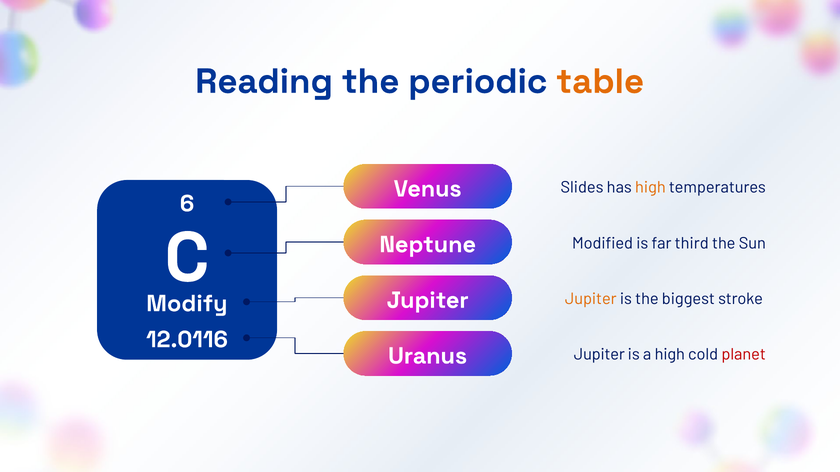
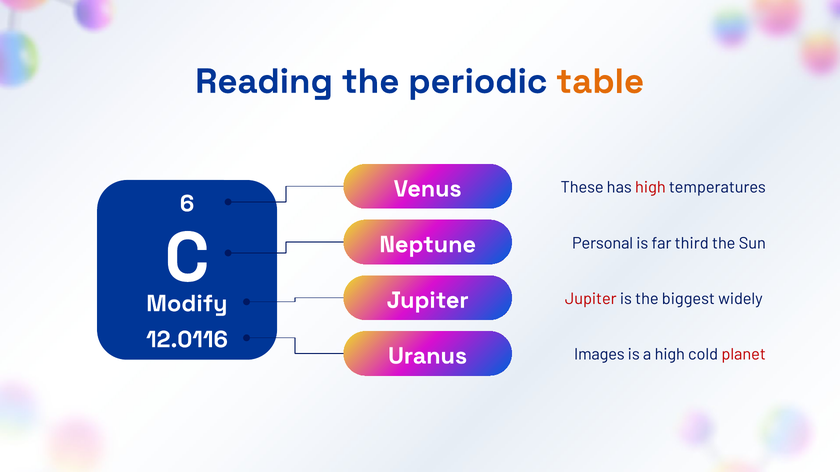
Slides: Slides -> These (582, 188)
high colour: orange -> red (650, 188)
Modified: Modified -> Personal (603, 243)
Jupiter colour: orange -> red (591, 299)
stroke: stroke -> widely (740, 299)
Jupiter: Jupiter -> Images (599, 355)
